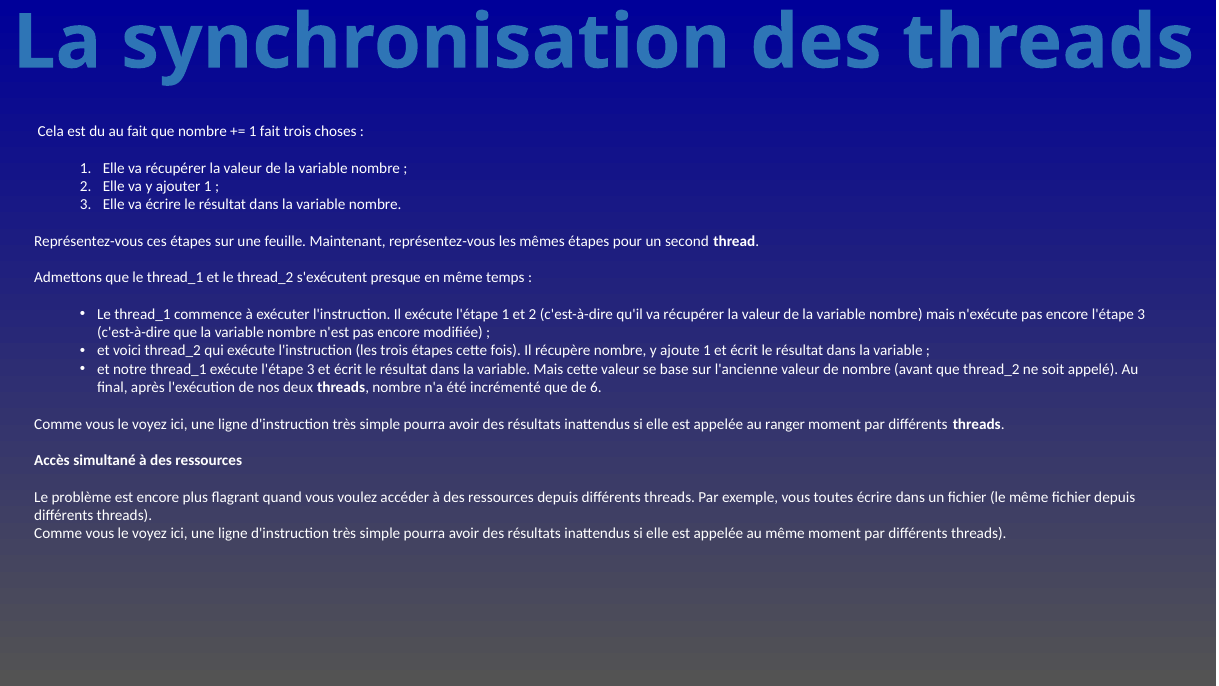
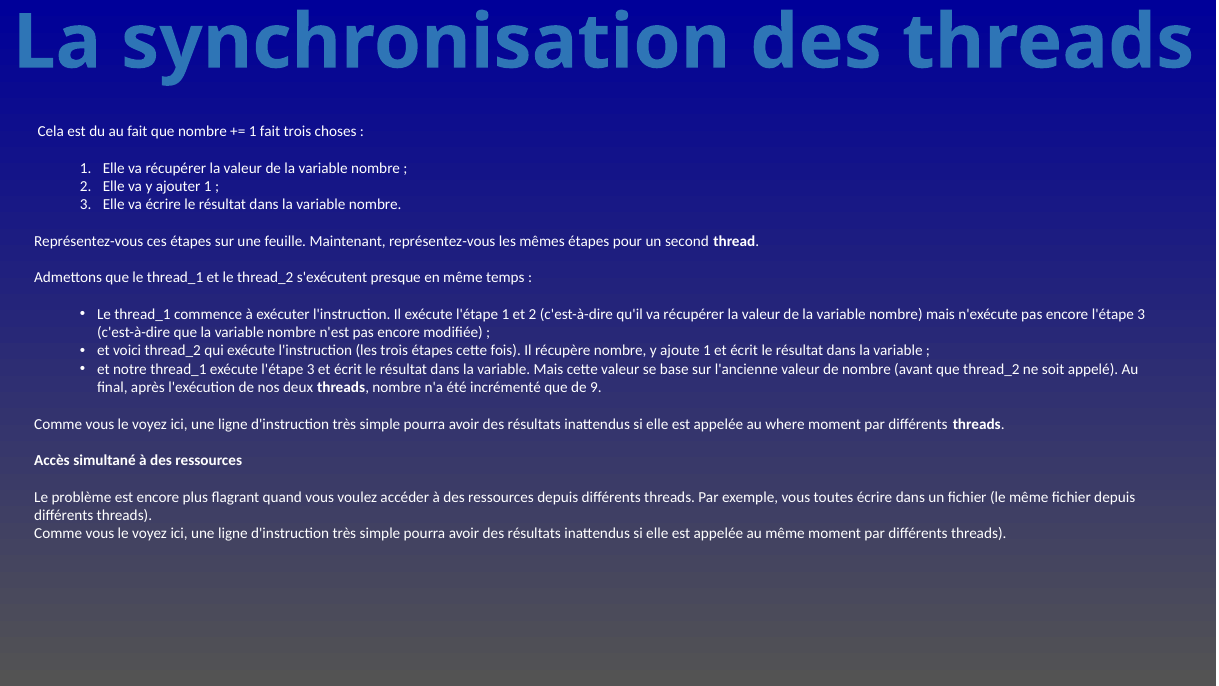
6: 6 -> 9 (596, 387)
ranger: ranger -> where (785, 424)
